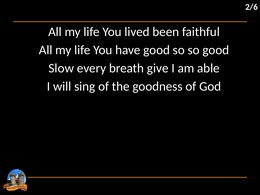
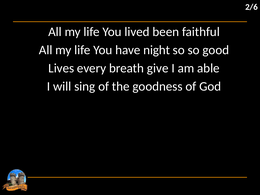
have good: good -> night (157, 50)
Slow: Slow -> Lives (61, 68)
